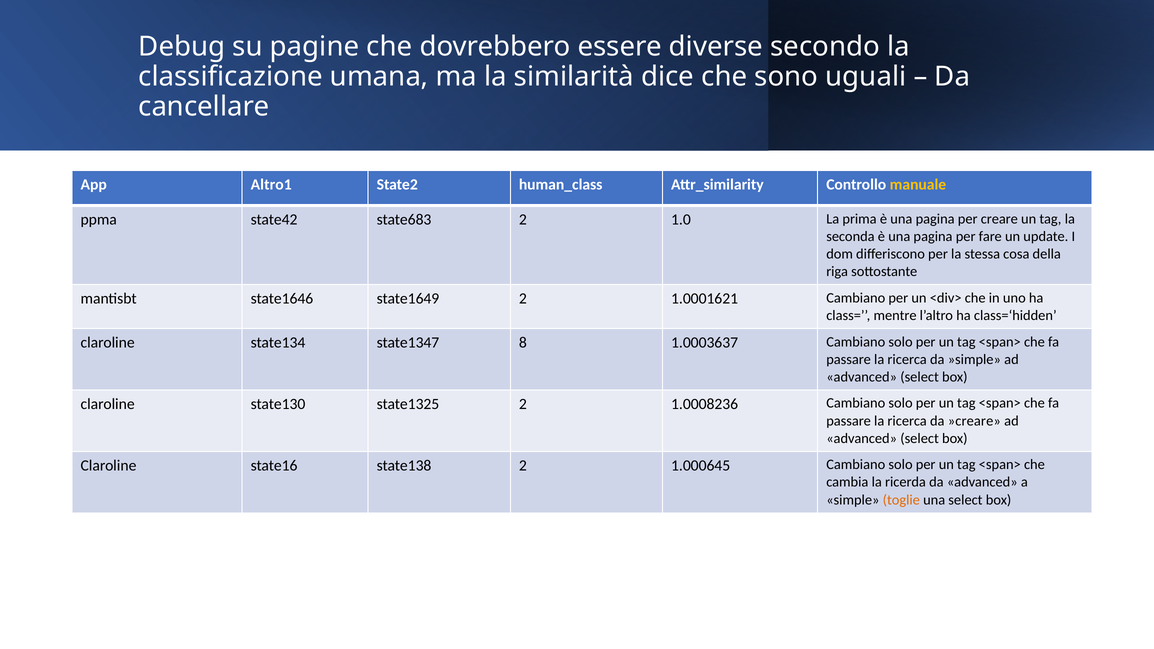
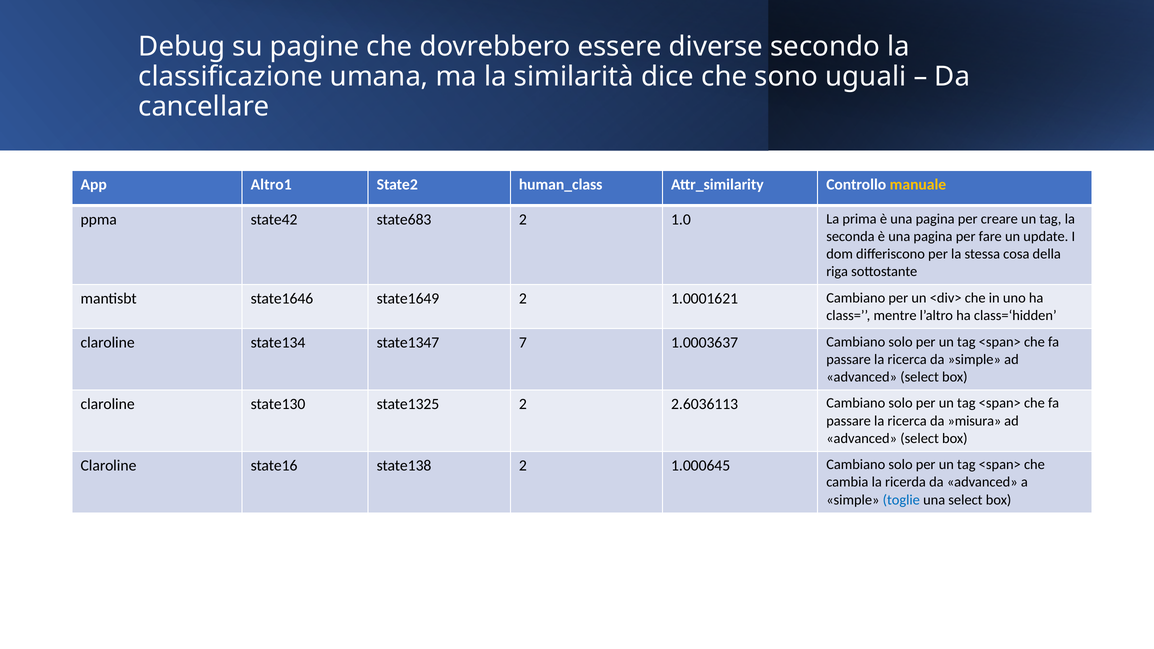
8: 8 -> 7 (523, 343)
1.0008236: 1.0008236 -> 2.6036113 (705, 404)
»creare: »creare -> »misura (974, 421)
toglie colour: orange -> blue (901, 500)
